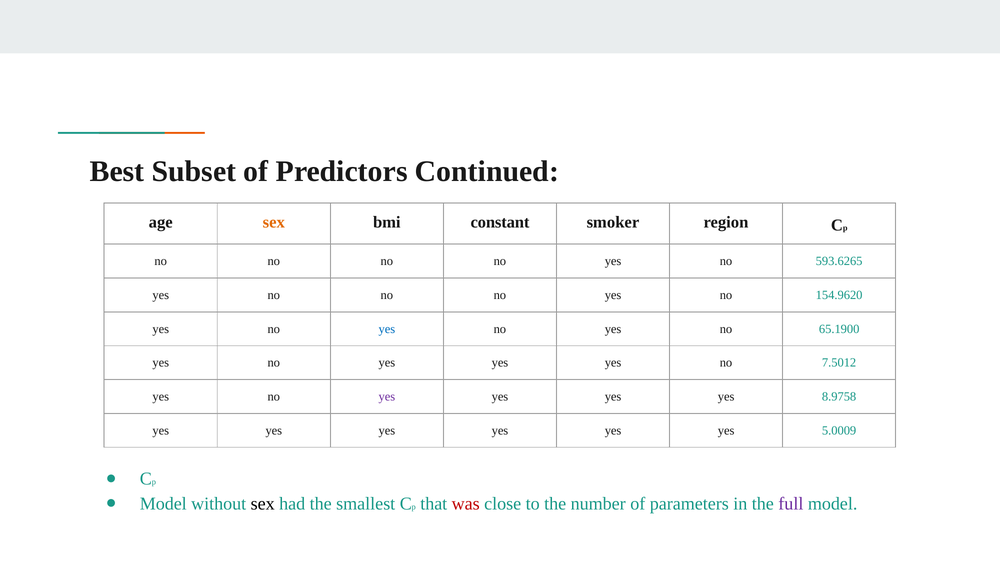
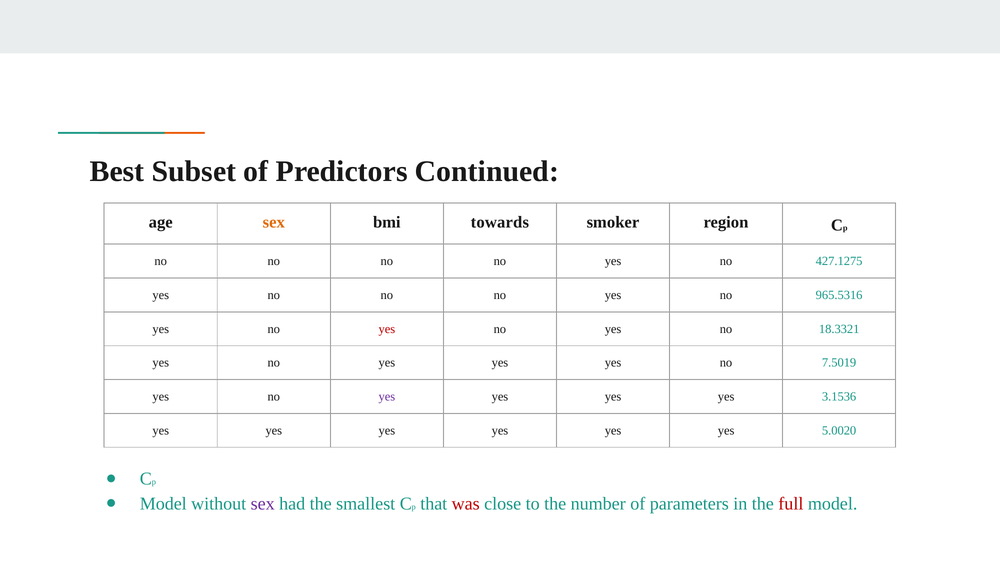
constant: constant -> towards (500, 222)
593.6265: 593.6265 -> 427.1275 (839, 261)
154.9620: 154.9620 -> 965.5316 (839, 295)
yes colour: blue -> red (387, 329)
65.1900: 65.1900 -> 18.3321 (839, 329)
7.5012: 7.5012 -> 7.5019 (839, 362)
8.9758: 8.9758 -> 3.1536 (839, 396)
5.0009: 5.0009 -> 5.0020 (839, 430)
sex colour: black -> purple (263, 503)
full colour: purple -> red (791, 503)
